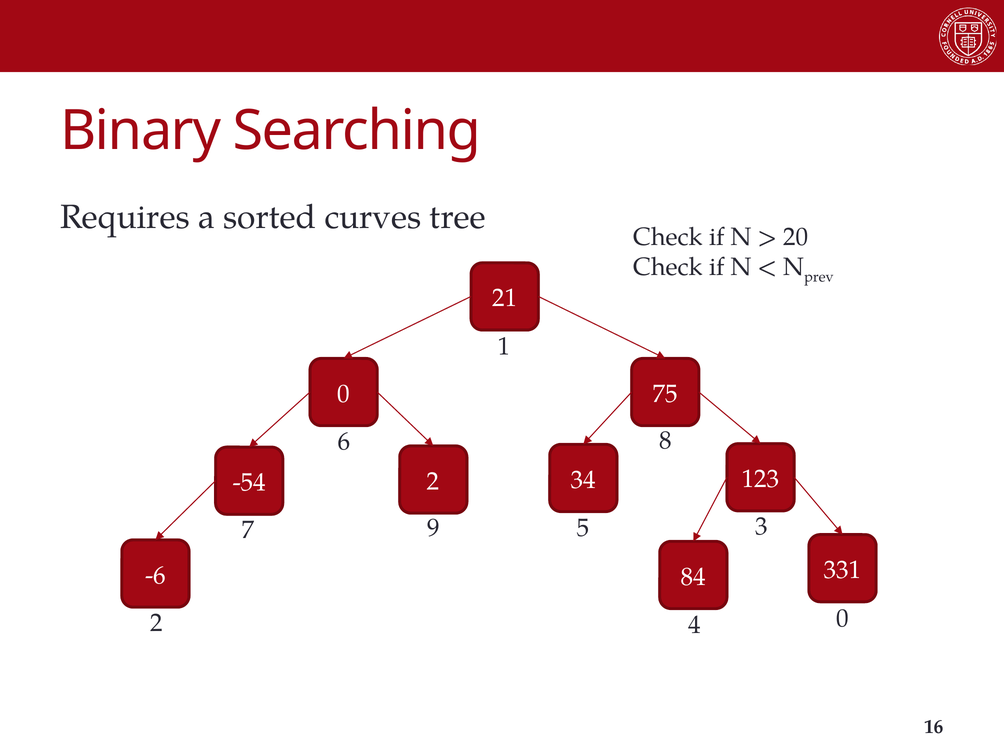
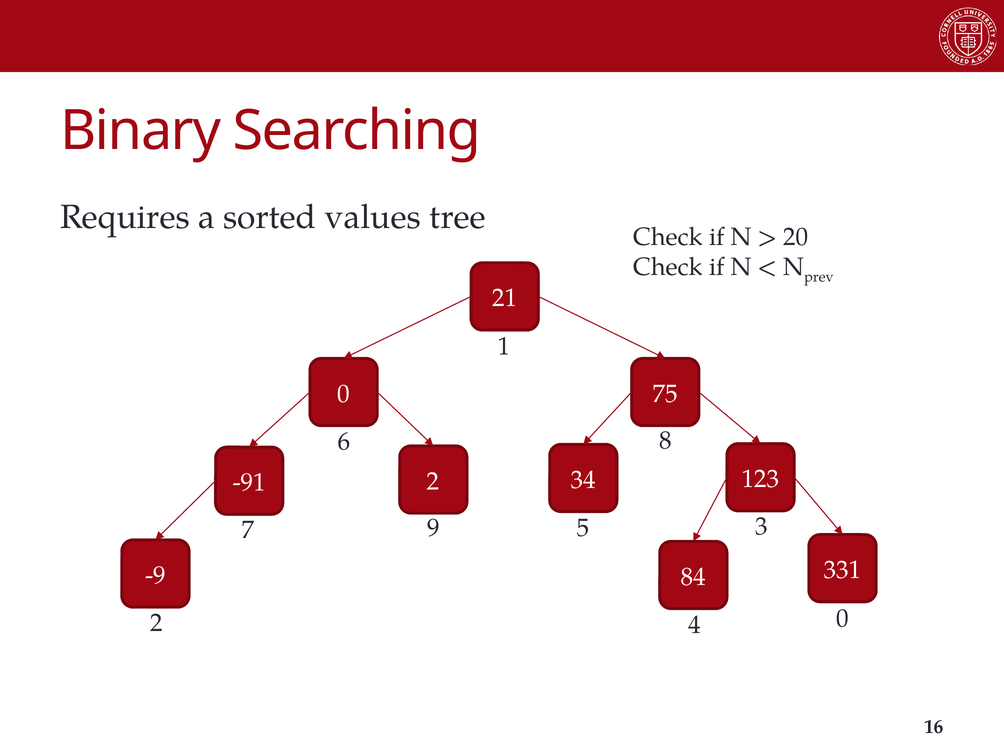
curves: curves -> values (373, 217)
-54: -54 -> -91 (249, 482)
-6: -6 -> -9 (155, 575)
